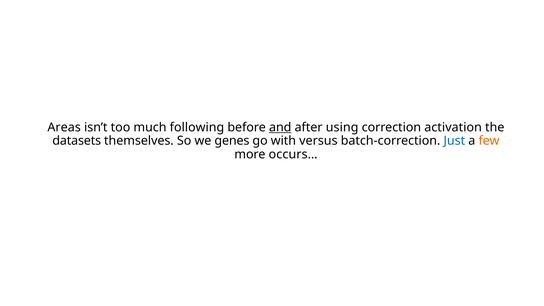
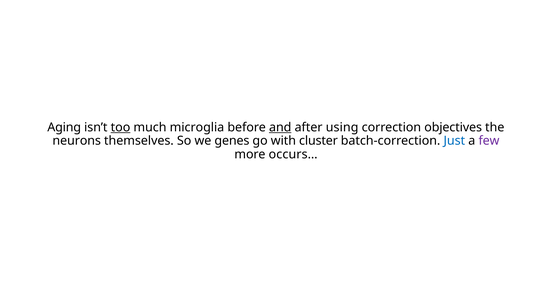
Areas: Areas -> Aging (64, 127)
too underline: none -> present (121, 127)
following: following -> microglia (197, 127)
activation: activation -> objectives (453, 127)
datasets: datasets -> neurons (77, 141)
versus: versus -> cluster (318, 141)
few colour: orange -> purple (489, 141)
